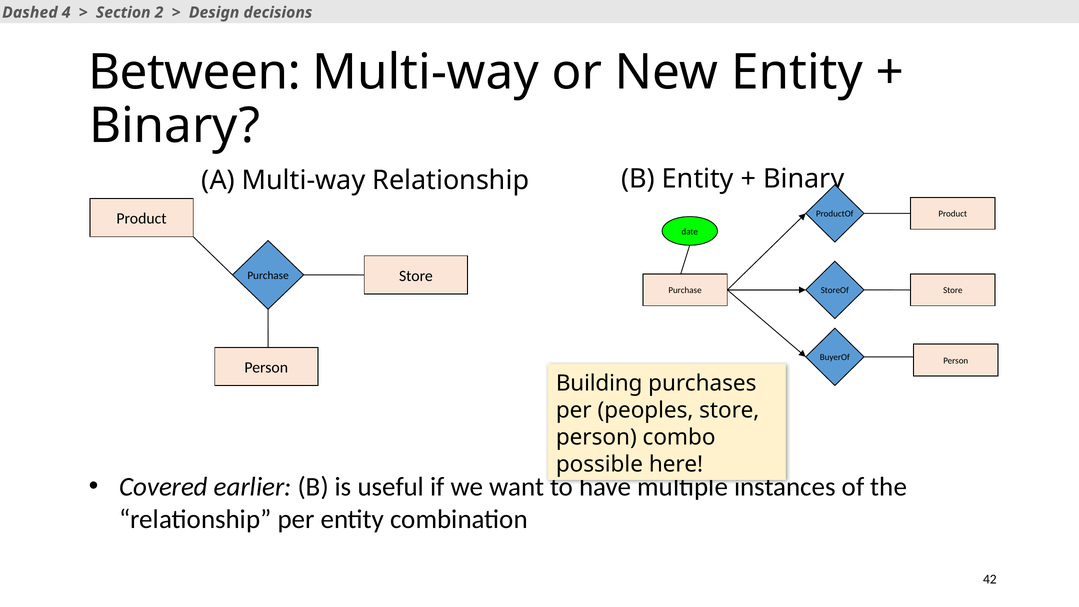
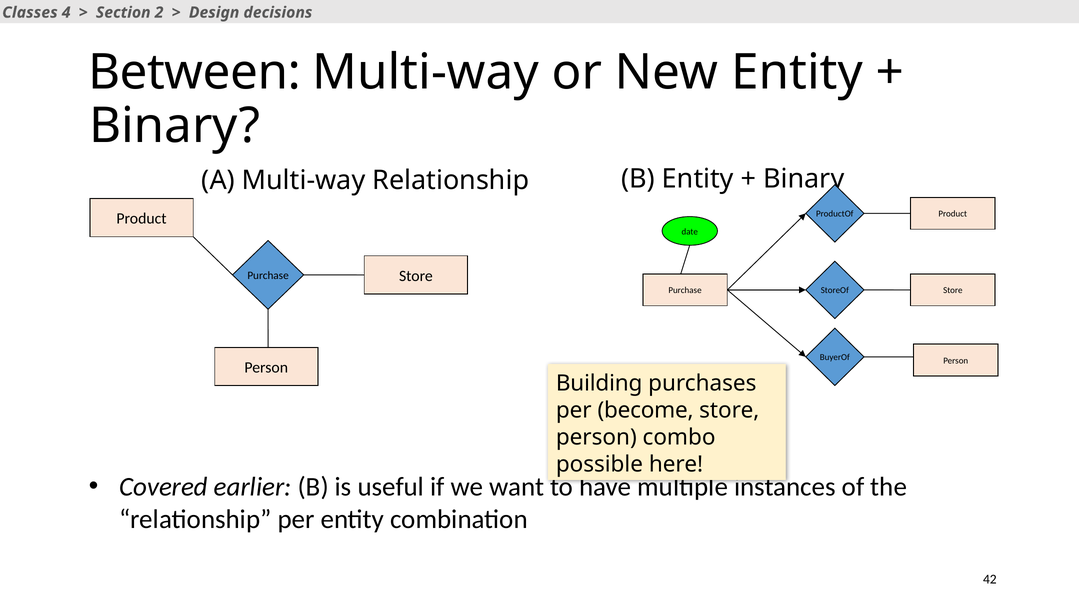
Dashed: Dashed -> Classes (30, 13)
peoples: peoples -> become (646, 410)
